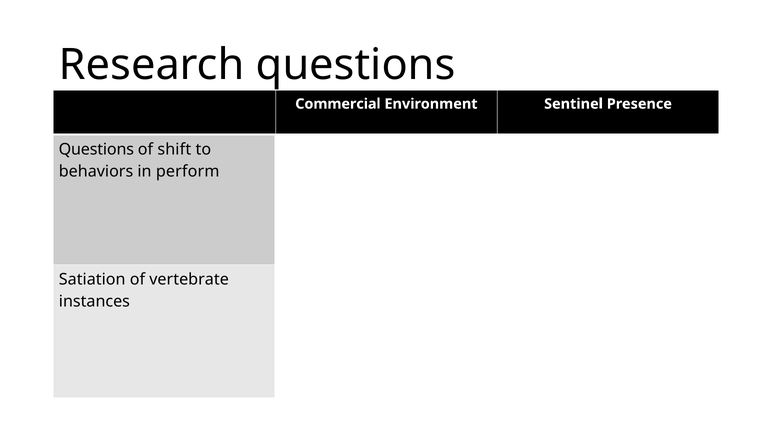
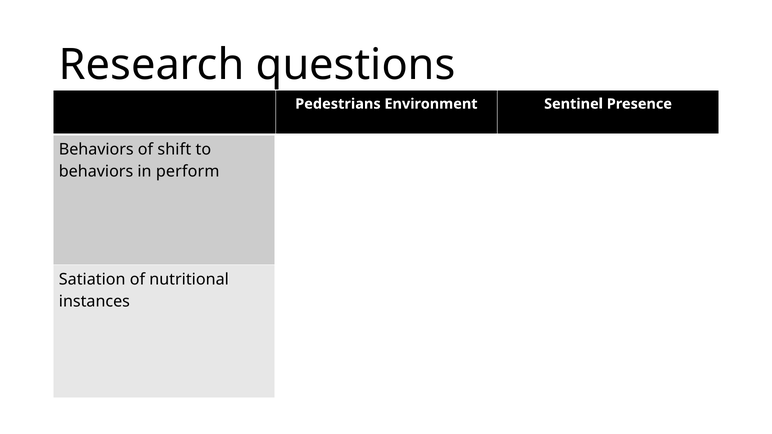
Commercial: Commercial -> Pedestrians (338, 104)
Questions: Questions -> Behaviors (96, 150)
vertebrate: vertebrate -> nutritional (189, 280)
